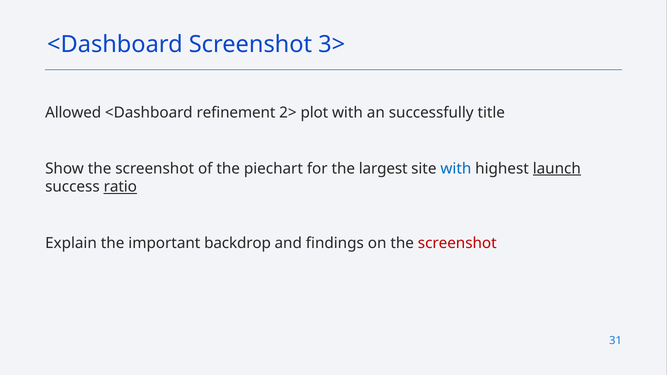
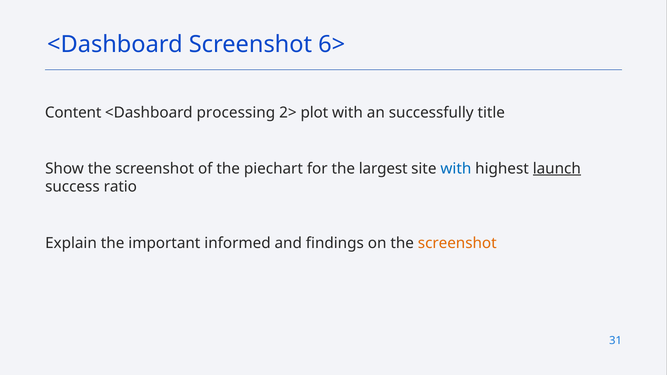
3>: 3> -> 6> (332, 45)
Allowed: Allowed -> Content (73, 113)
refinement: refinement -> processing (236, 113)
ratio underline: present -> none (120, 187)
backdrop: backdrop -> informed (238, 243)
screenshot colour: red -> orange (457, 243)
